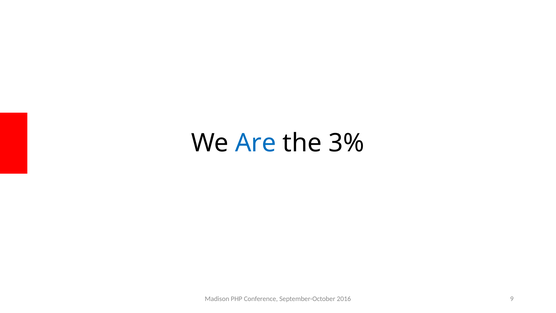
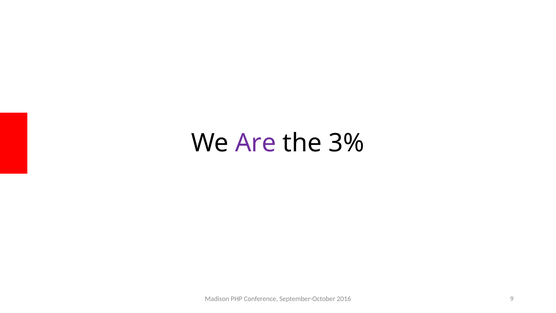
Are colour: blue -> purple (256, 143)
